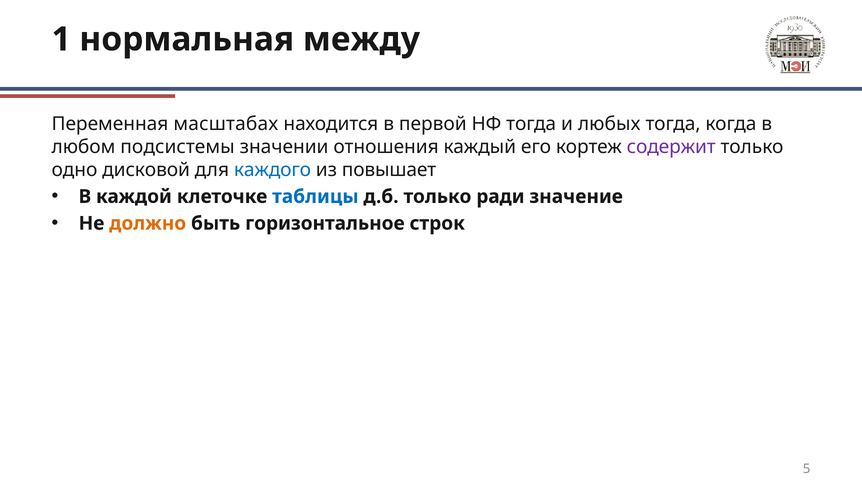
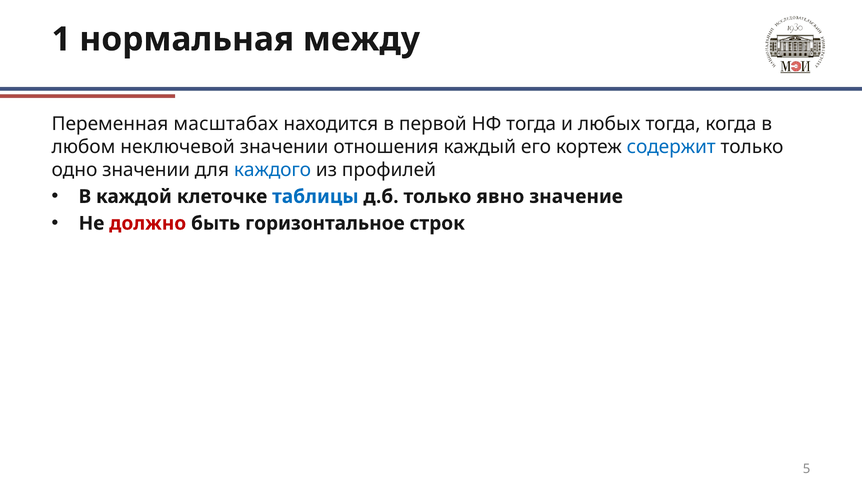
подсистемы: подсистемы -> неключевой (178, 147)
содержит colour: purple -> blue (671, 147)
одно дисковой: дисковой -> значении (146, 170)
повышает: повышает -> профилей (389, 170)
ради: ради -> явно (500, 197)
должно colour: orange -> red (148, 223)
